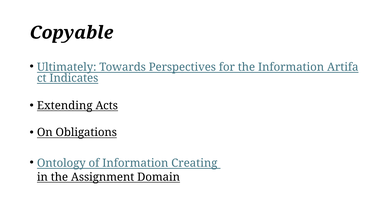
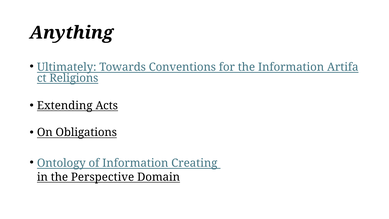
Copyable: Copyable -> Anything (71, 33)
Perspectives: Perspectives -> Conventions (182, 67)
Indicates: Indicates -> Religions (74, 78)
Assignment: Assignment -> Perspective (103, 177)
